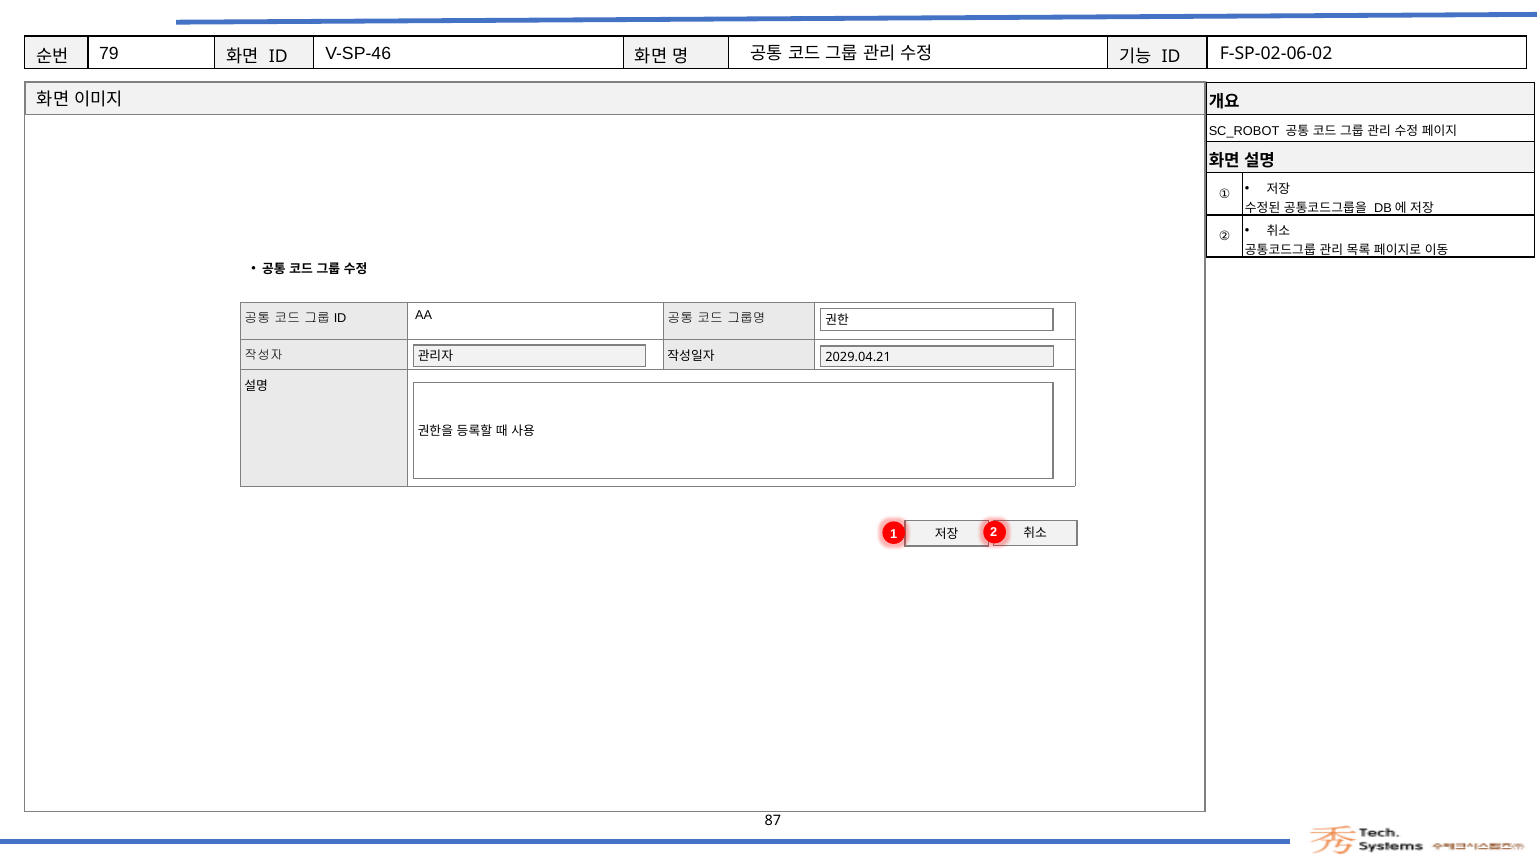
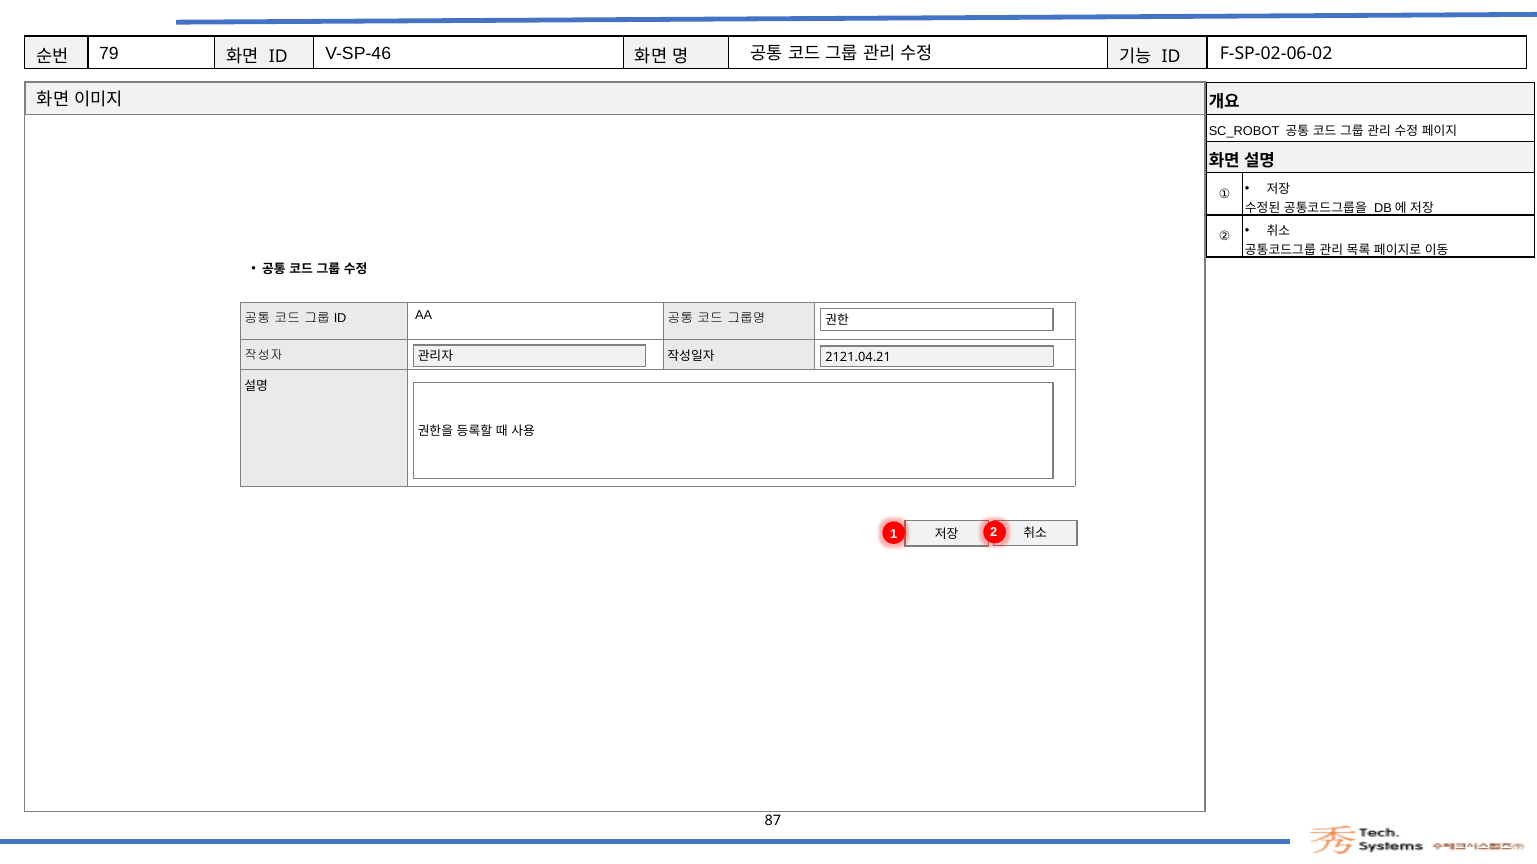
2029.04.21: 2029.04.21 -> 2121.04.21 (858, 357)
